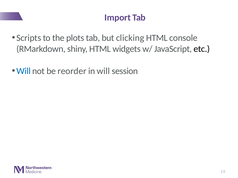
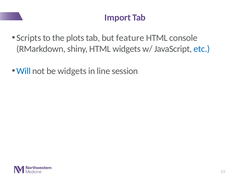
clicking: clicking -> feature (130, 38)
etc colour: black -> blue (202, 49)
be reorder: reorder -> widgets (72, 71)
in will: will -> line (103, 71)
